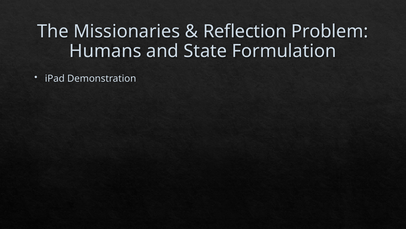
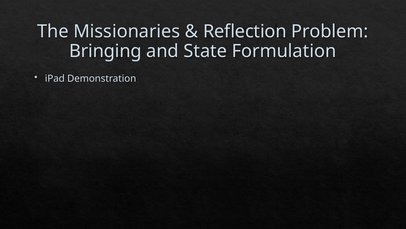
Humans: Humans -> Bringing (106, 51)
